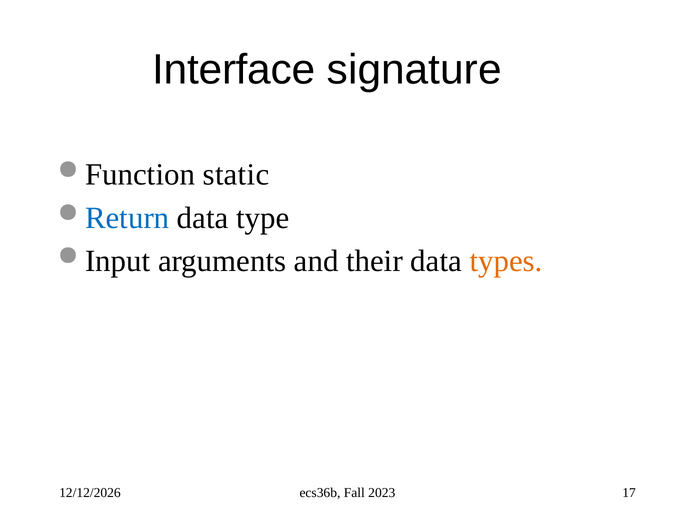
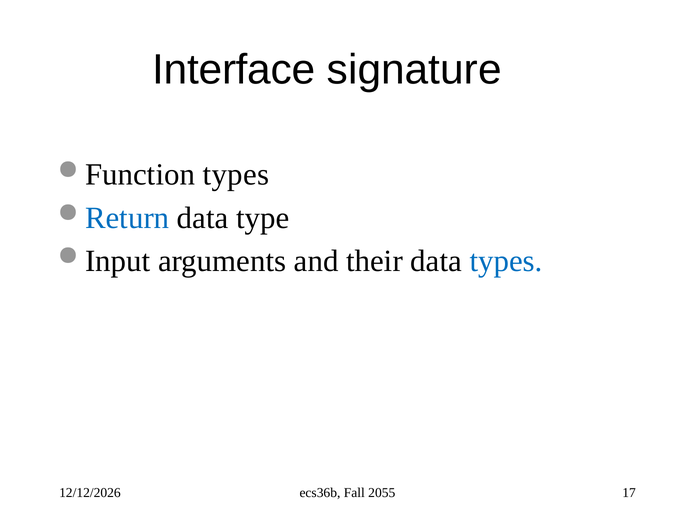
Function static: static -> types (236, 175)
types colour: orange -> blue (506, 261)
2023: 2023 -> 2055 (382, 493)
